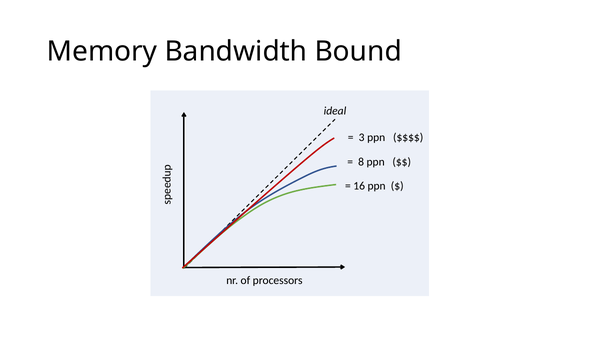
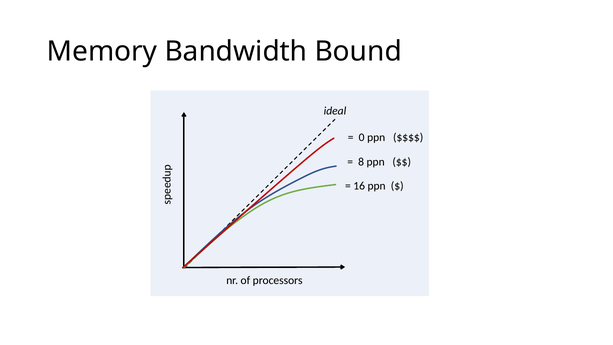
3: 3 -> 0 (362, 138)
